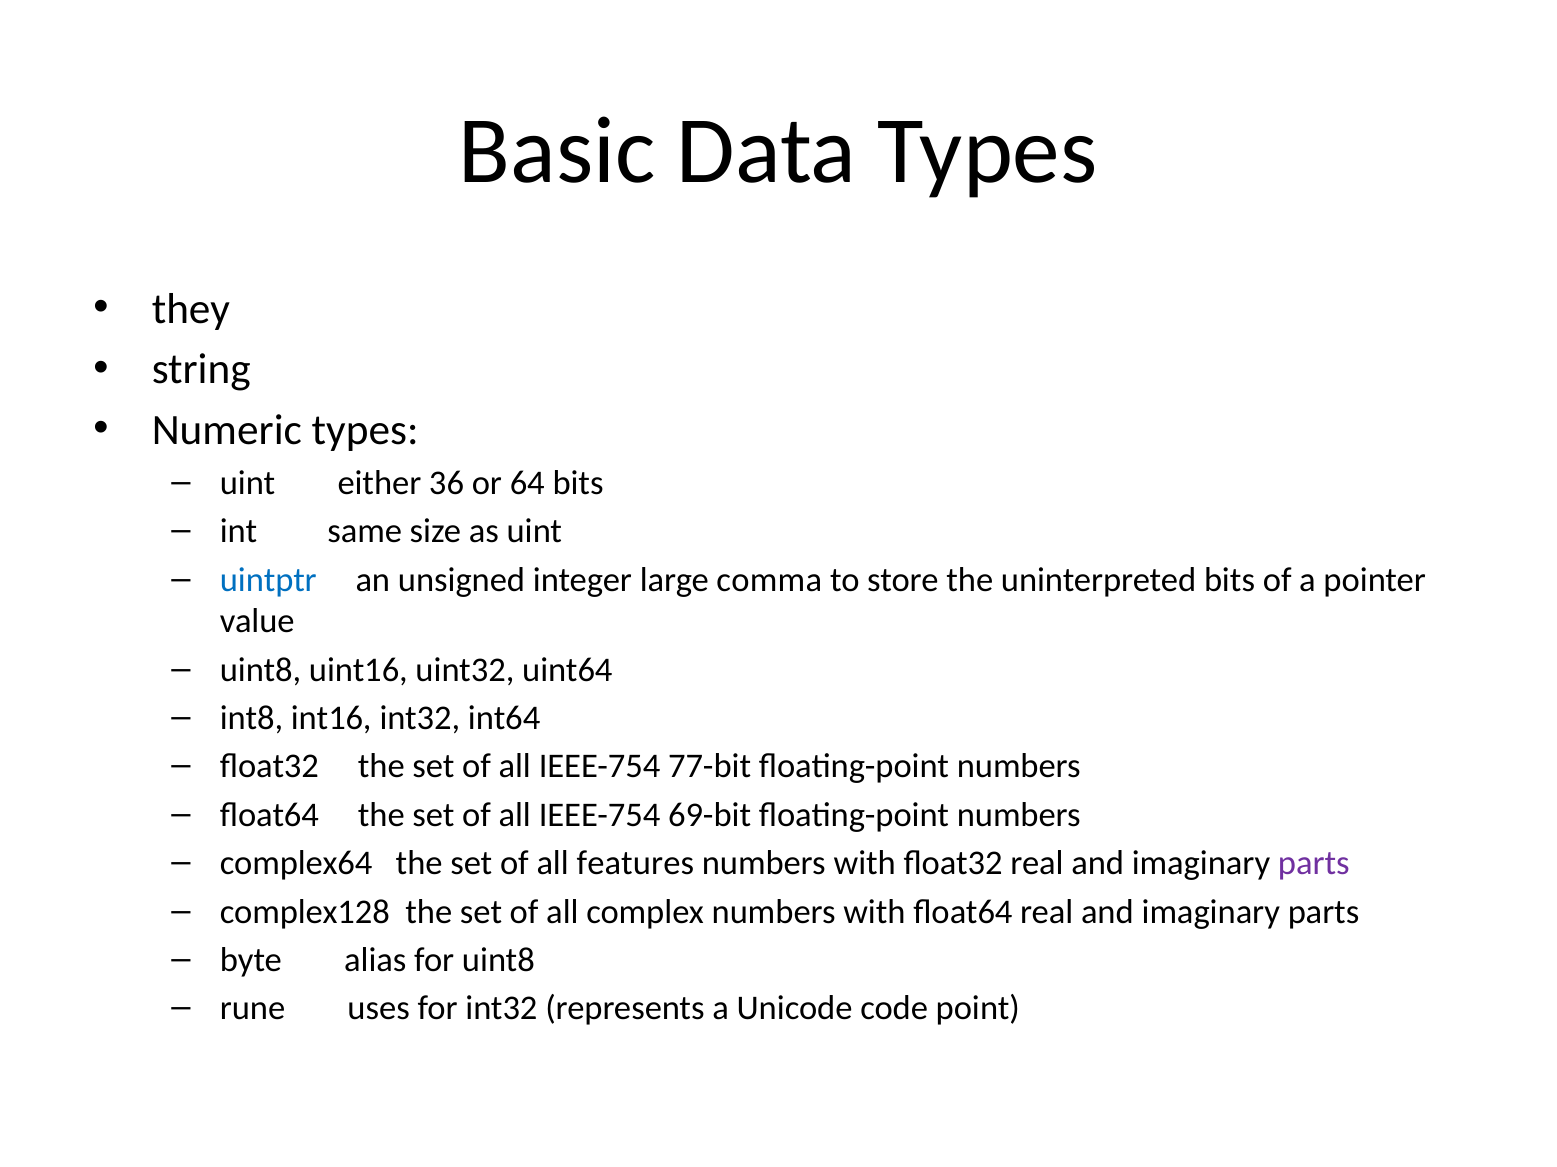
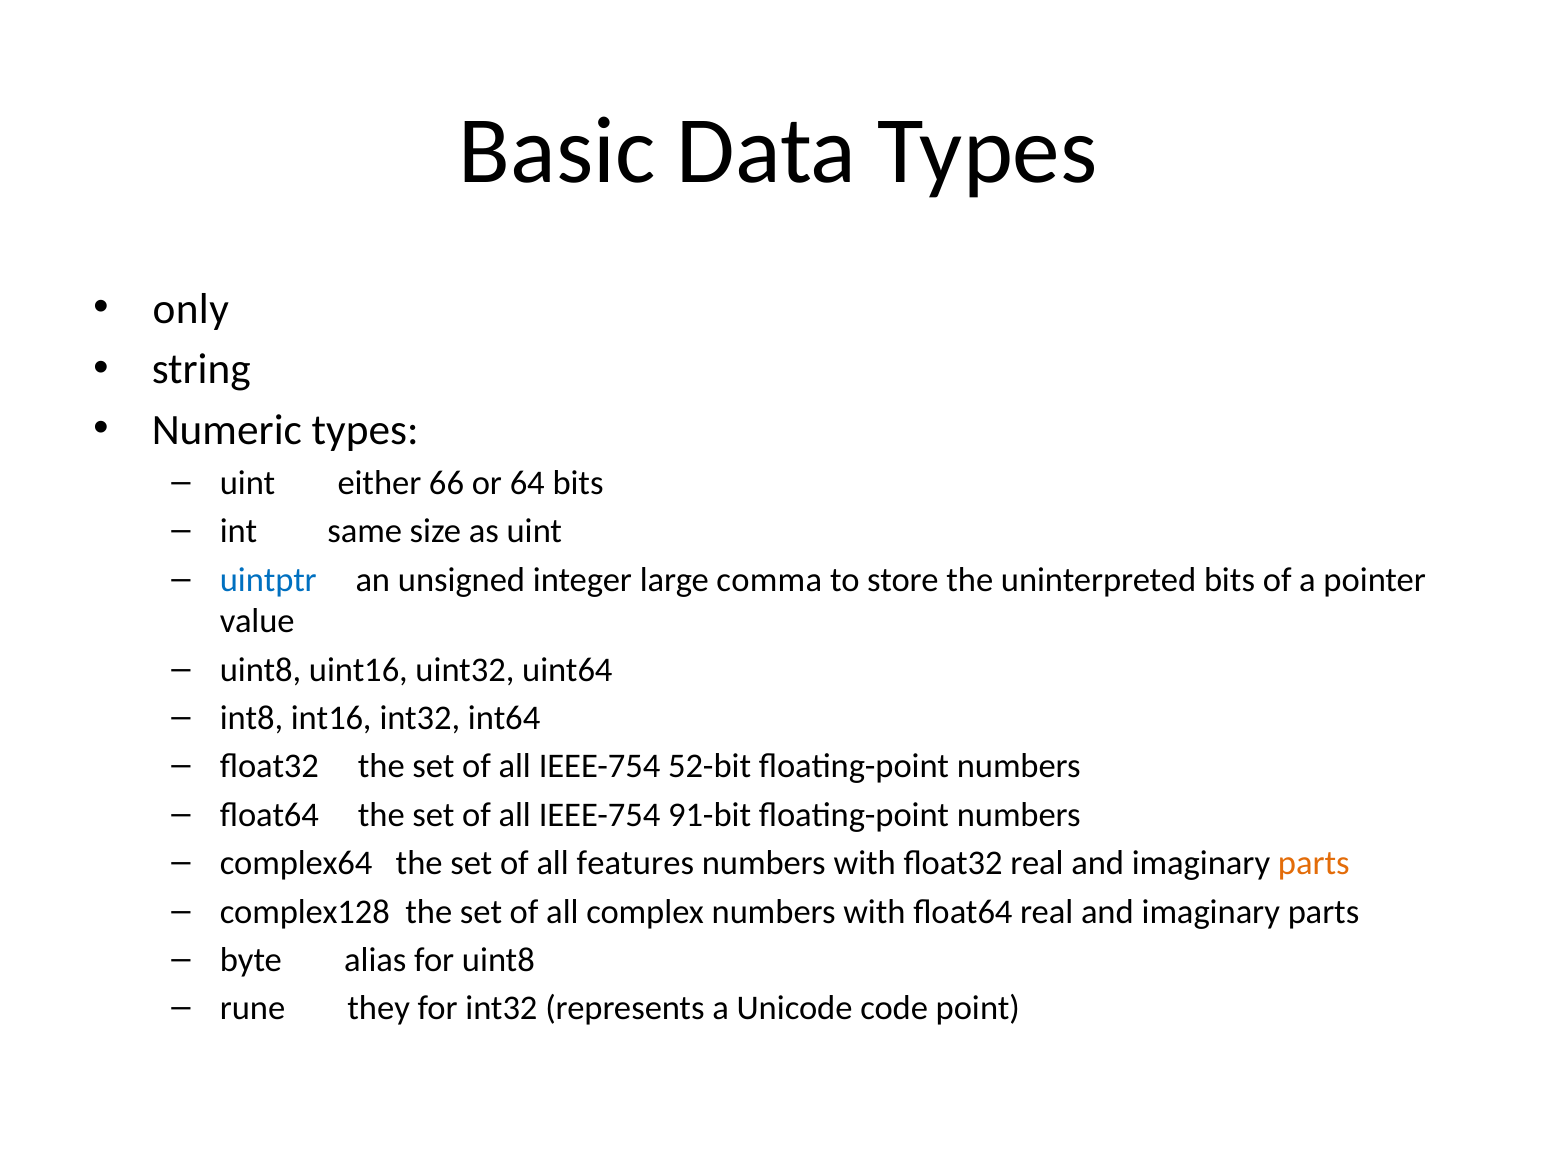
they: they -> only (191, 309)
36: 36 -> 66 (447, 483)
77-bit: 77-bit -> 52-bit (710, 767)
69-bit: 69-bit -> 91-bit (710, 815)
parts colour: purple -> orange (1314, 864)
uses: uses -> they (379, 1009)
